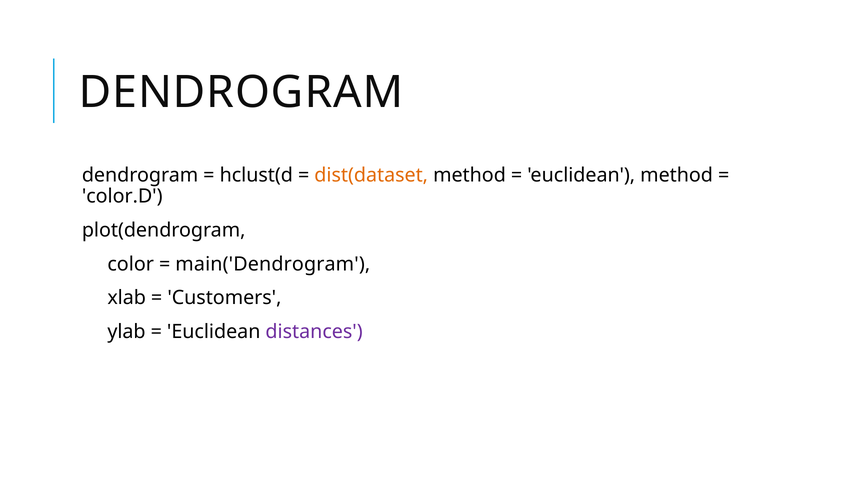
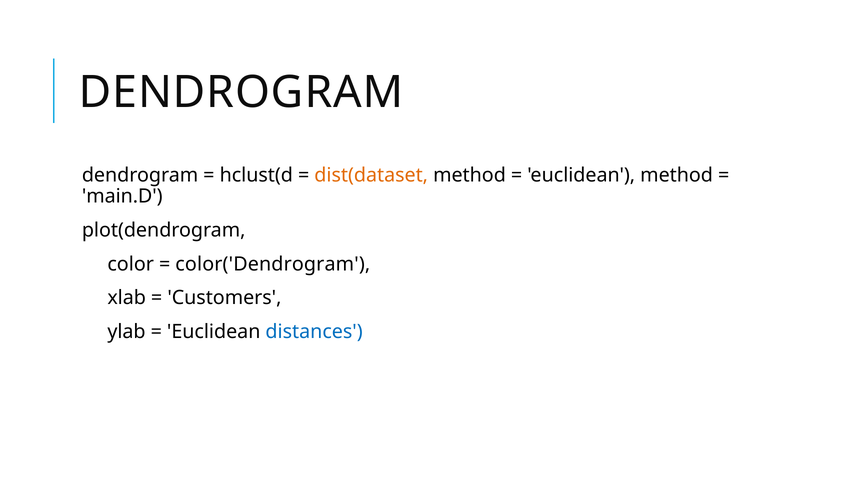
color.D: color.D -> main.D (122, 196)
main('Dendrogram: main('Dendrogram -> color('Dendrogram (273, 264)
distances colour: purple -> blue (314, 332)
